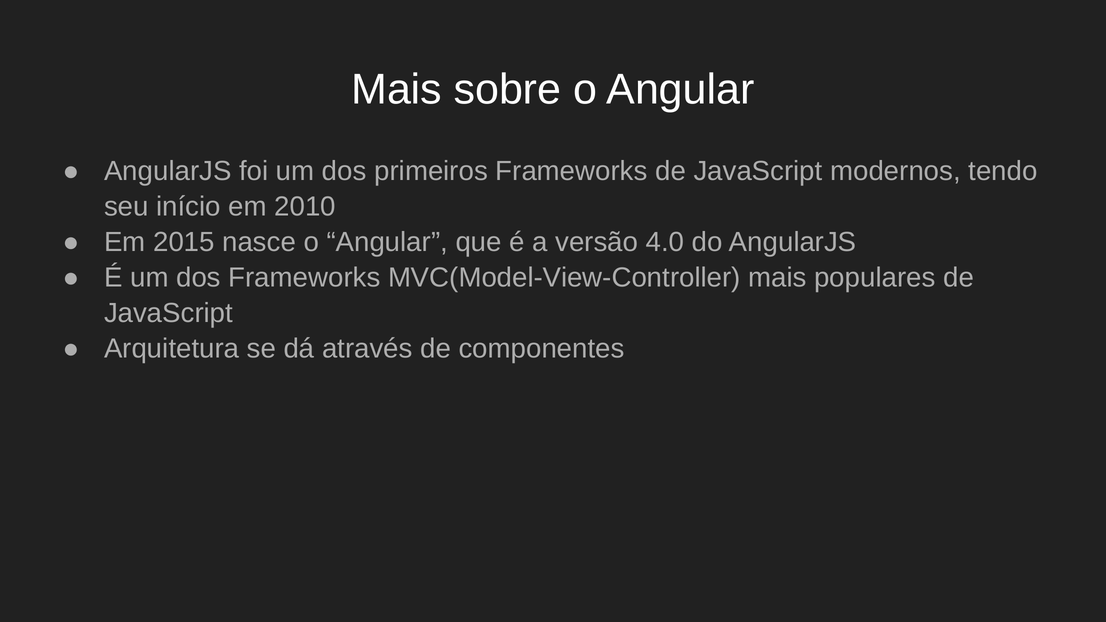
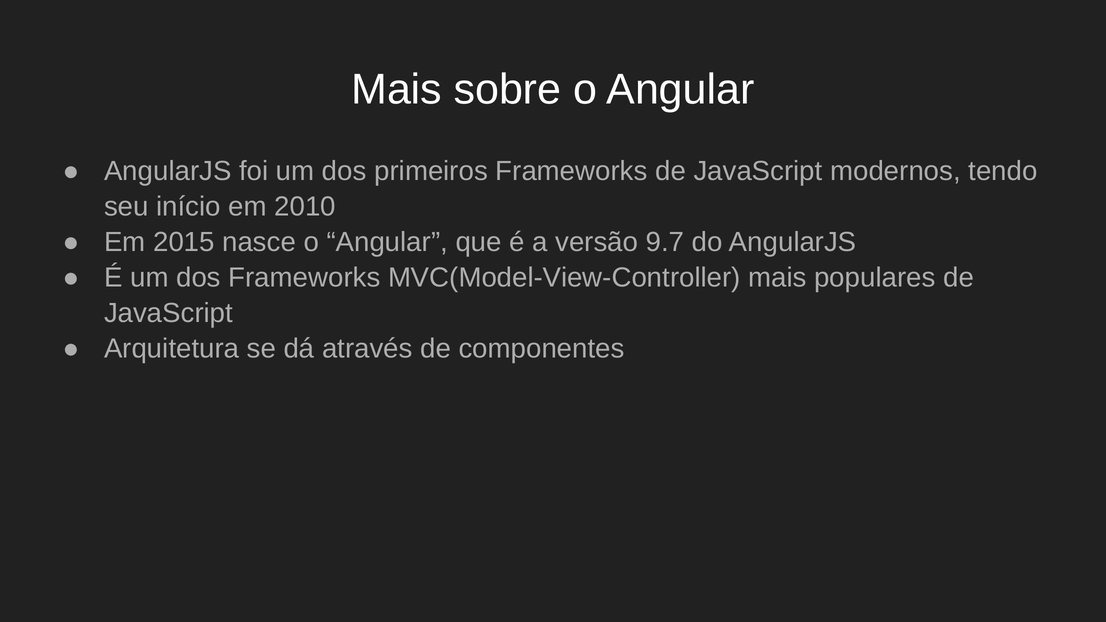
4.0: 4.0 -> 9.7 (665, 242)
